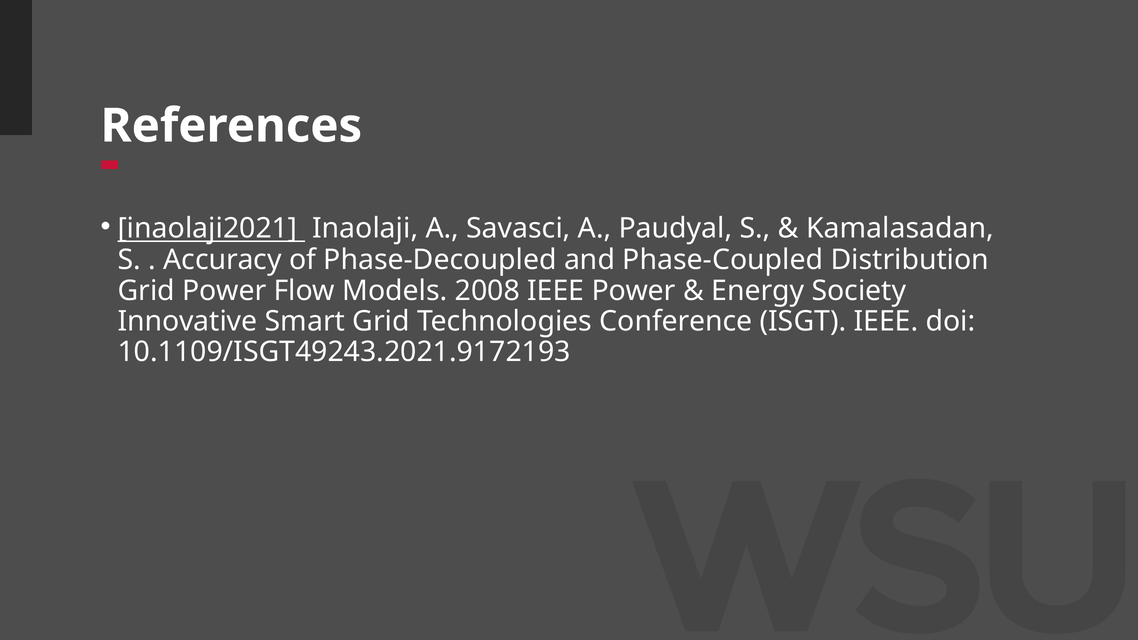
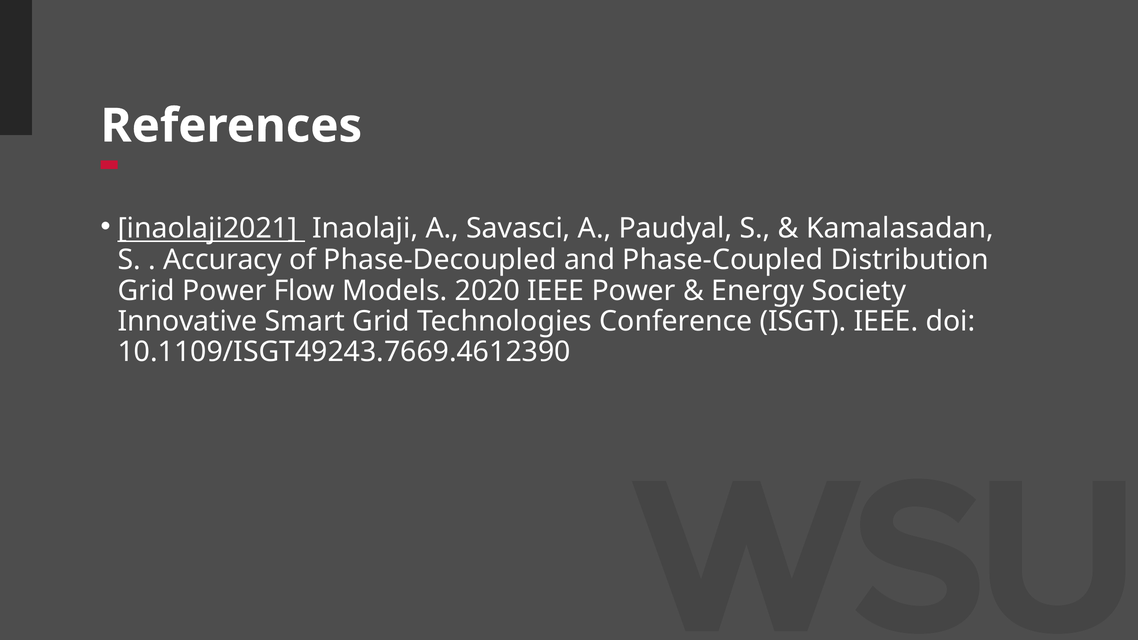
2008: 2008 -> 2020 (487, 291)
10.1109/ISGT49243.2021.9172193: 10.1109/ISGT49243.2021.9172193 -> 10.1109/ISGT49243.7669.4612390 (344, 352)
